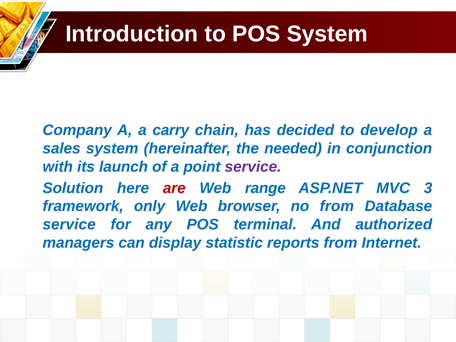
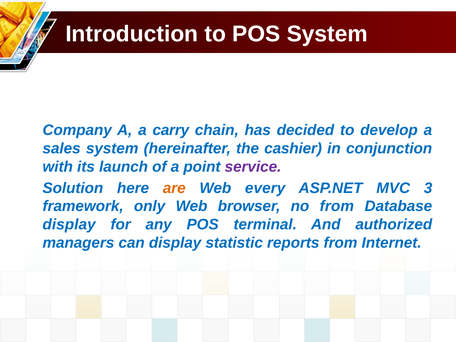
needed: needed -> cashier (293, 149)
are colour: red -> orange (174, 188)
range: range -> every (265, 188)
service: service -> display (69, 225)
